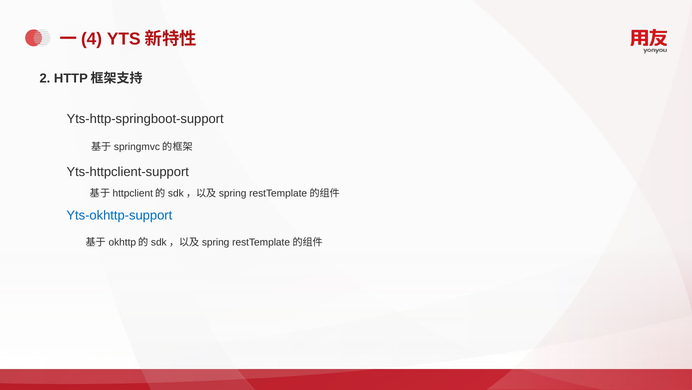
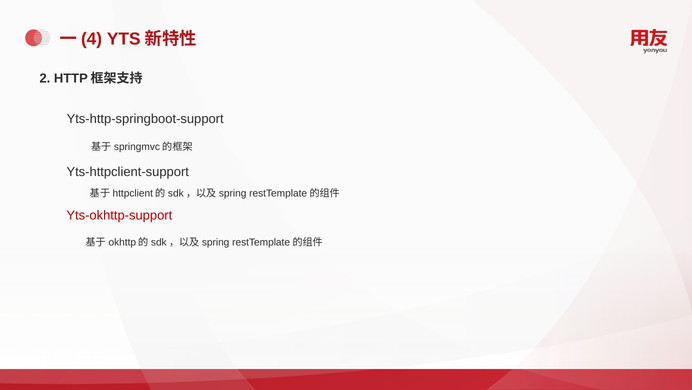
Yts-okhttp-support colour: blue -> red (119, 215)
